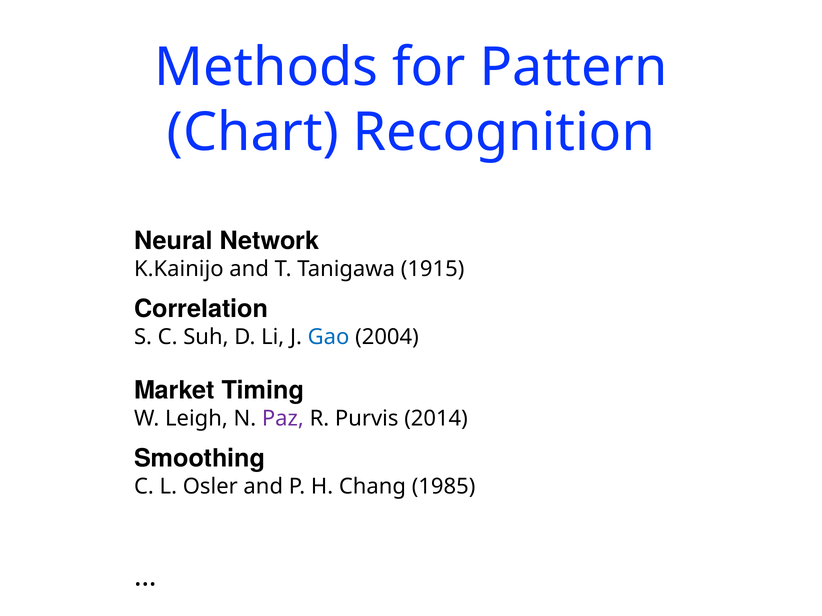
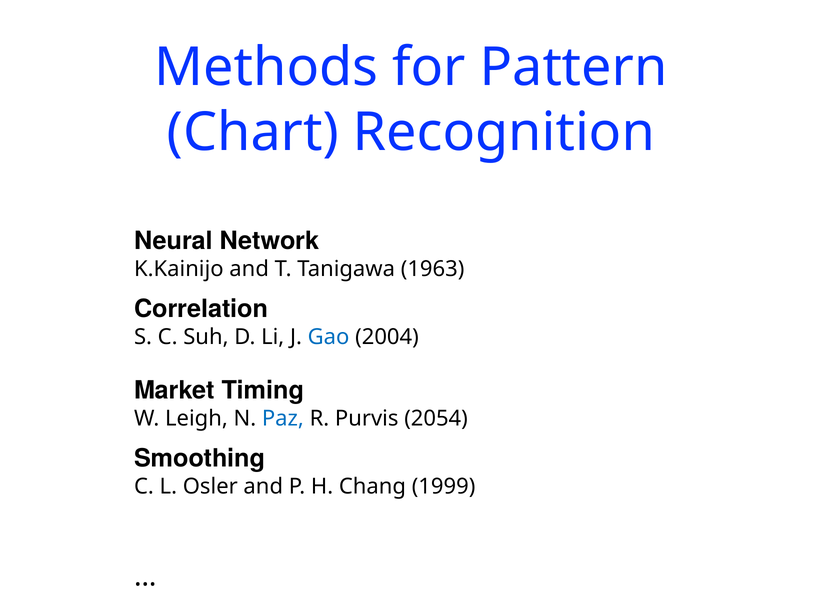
1915: 1915 -> 1963 (433, 269)
Paz colour: purple -> blue (283, 419)
2014: 2014 -> 2054 (436, 419)
1985: 1985 -> 1999 (444, 487)
